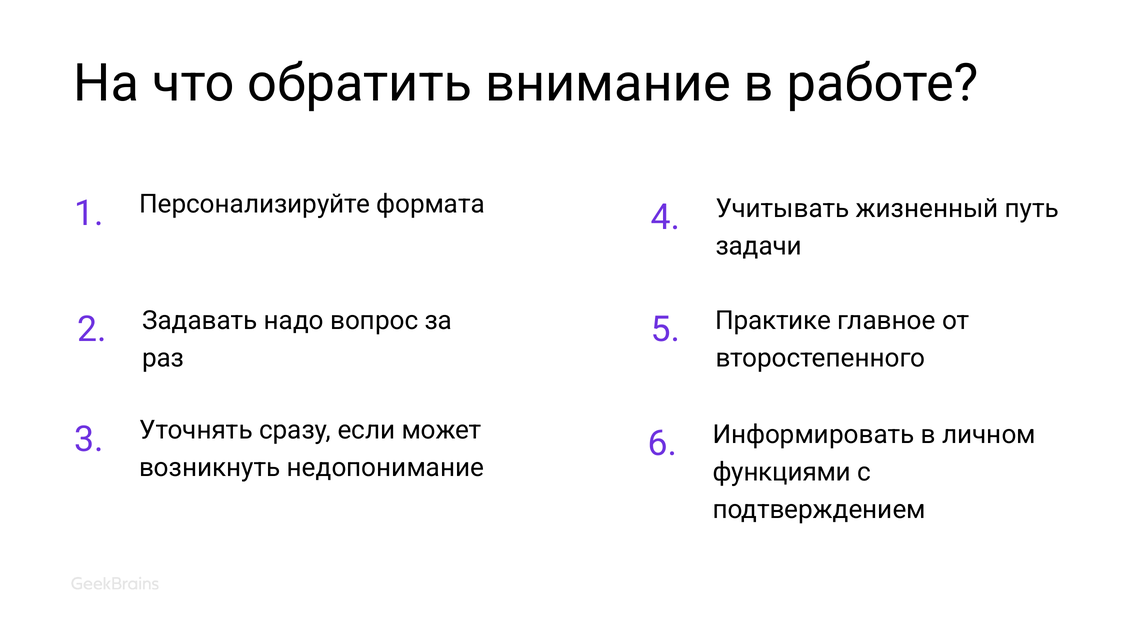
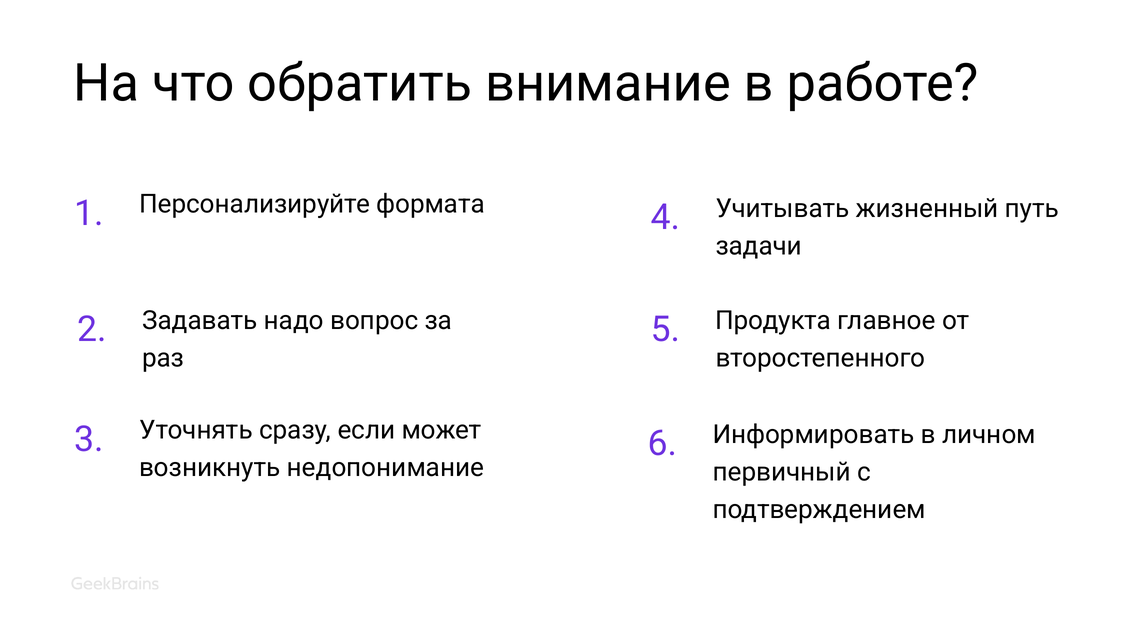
Практике: Практике -> Продукта (773, 321)
функциями: функциями -> первичный (782, 472)
